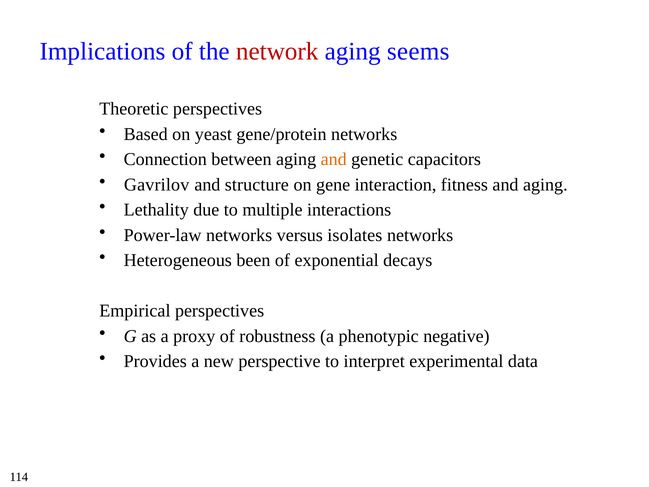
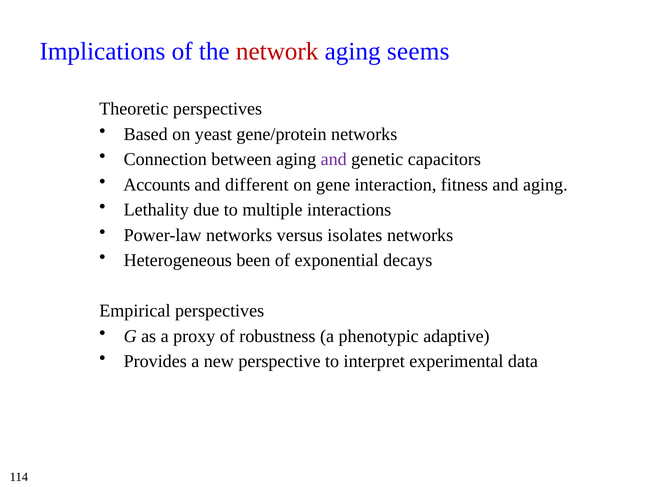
and colour: orange -> purple (334, 159)
Gavrilov: Gavrilov -> Accounts (157, 184)
structure: structure -> different (257, 184)
negative: negative -> adaptive (456, 336)
